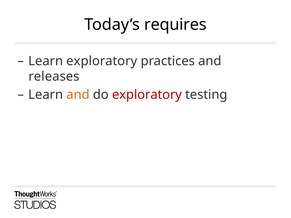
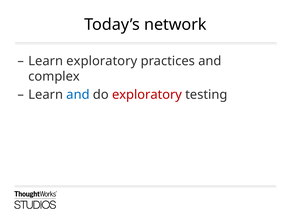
requires: requires -> network (175, 25)
releases: releases -> complex (54, 77)
and colour: orange -> blue (78, 95)
